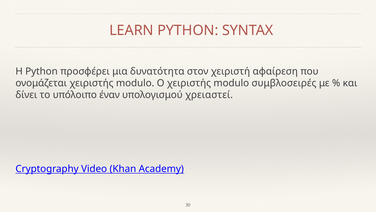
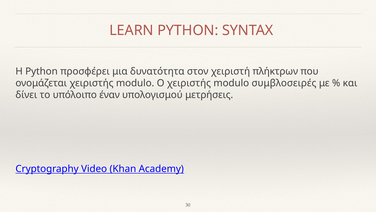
αφαίρεση: αφαίρεση -> πλήκτρων (275, 71)
χρειαστεί: χρειαστεί -> μετρήσεις (209, 95)
